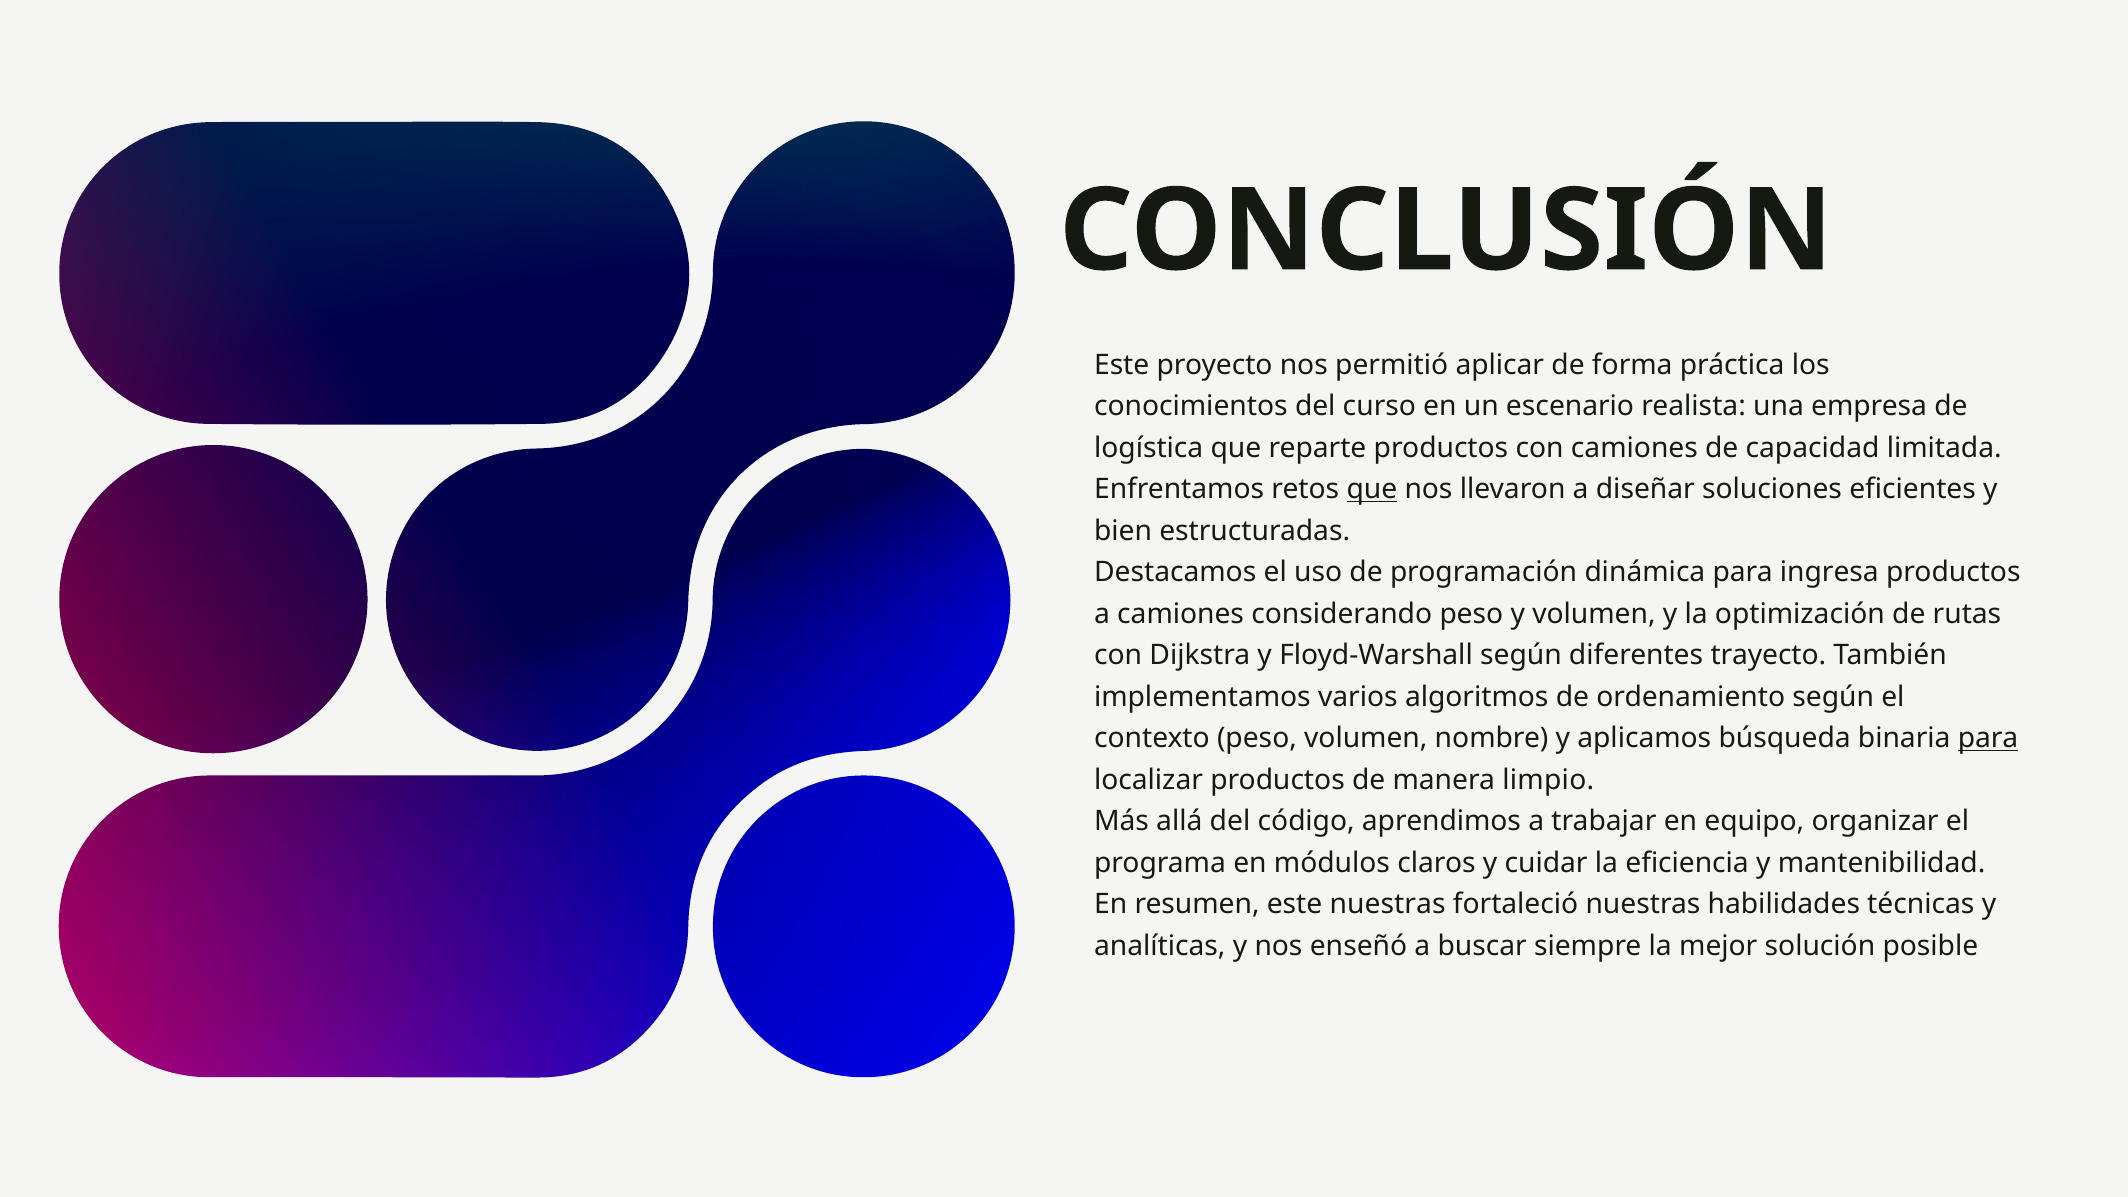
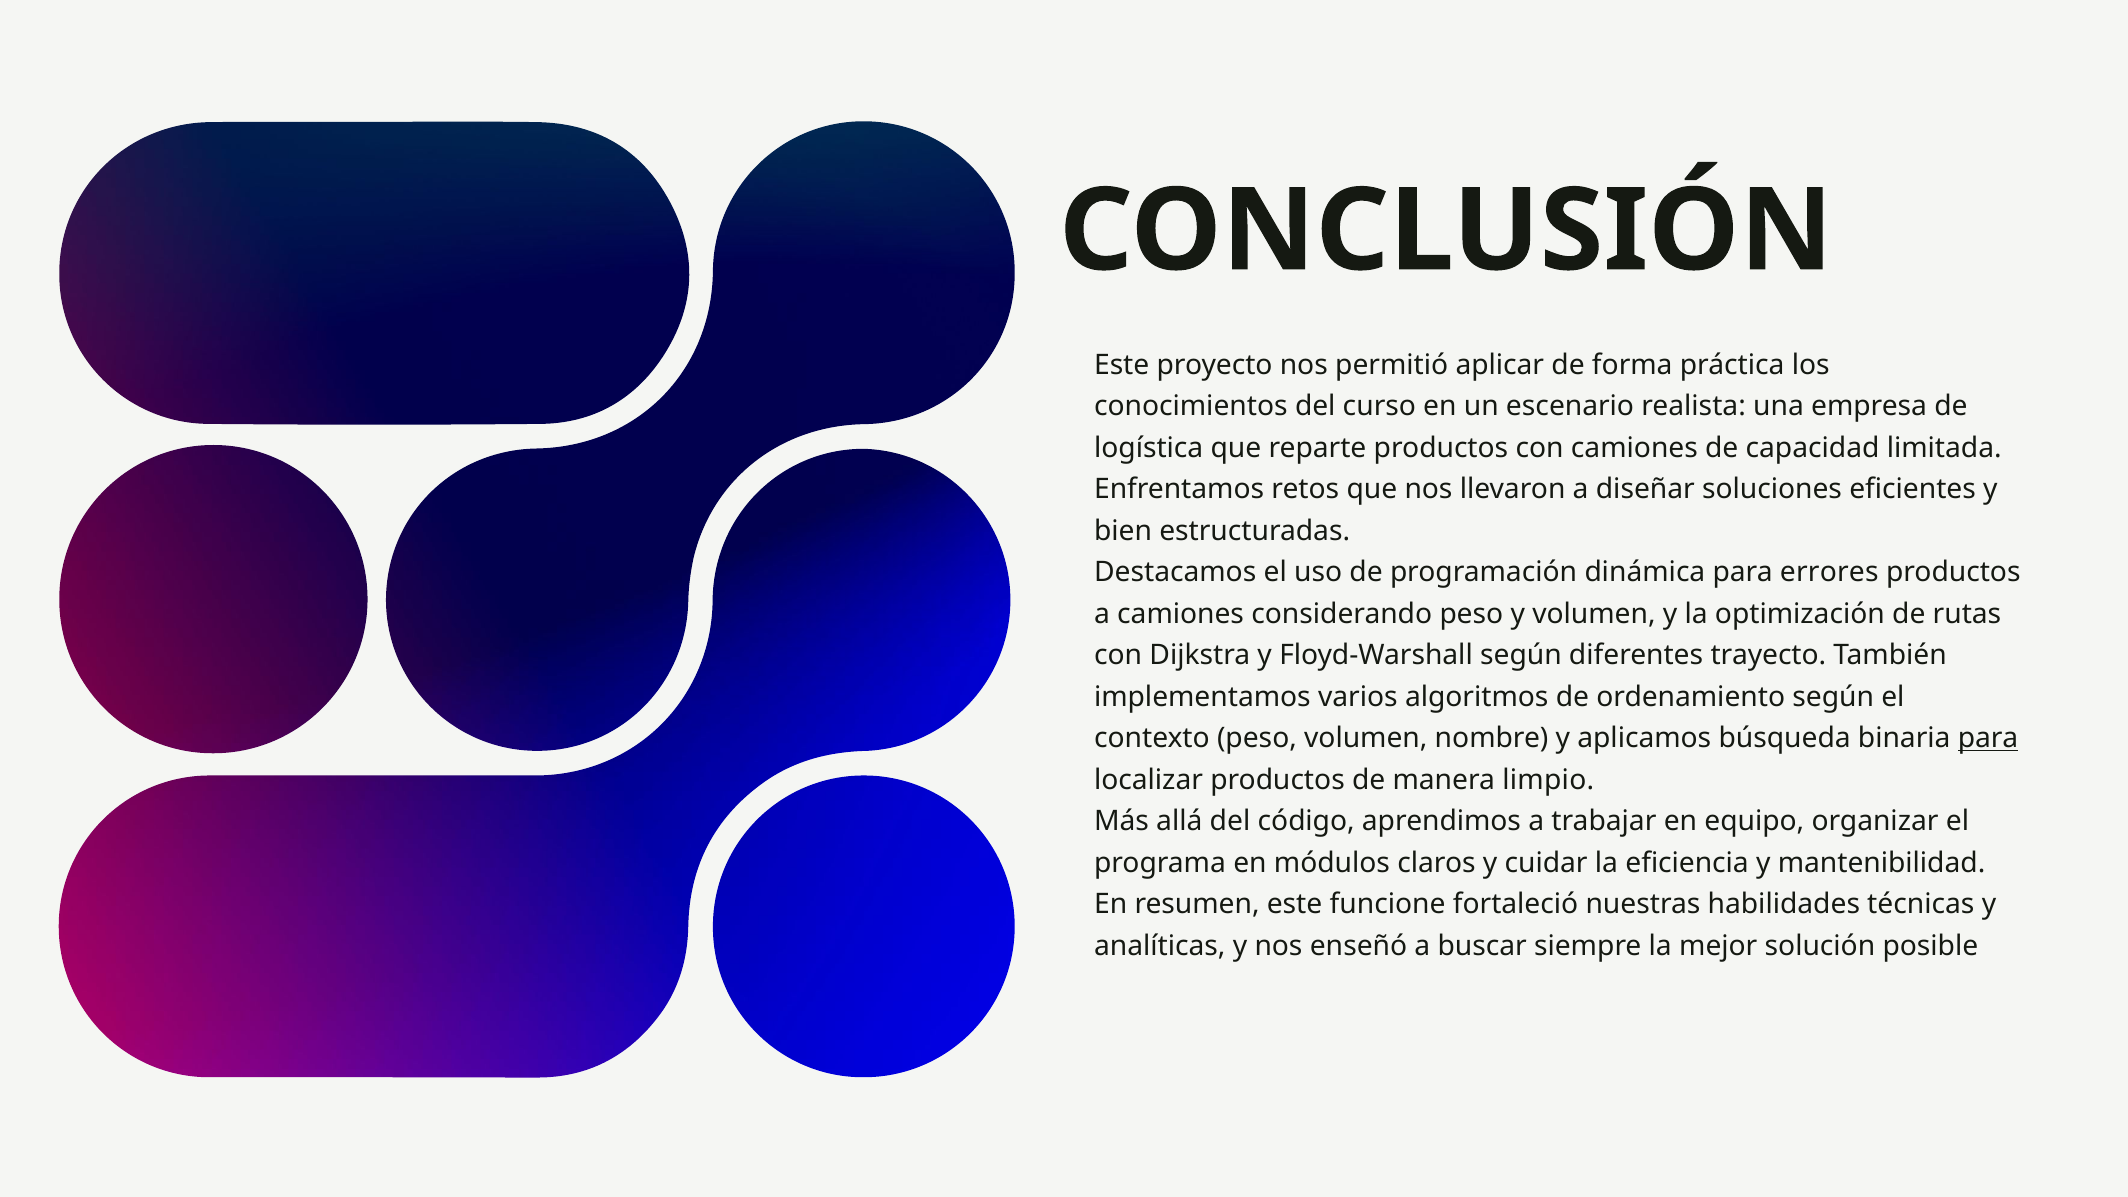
que underline: present -> none (1372, 489)
ingresa: ingresa -> errores (1829, 572)
este nuestras: nuestras -> funcione (1388, 904)
